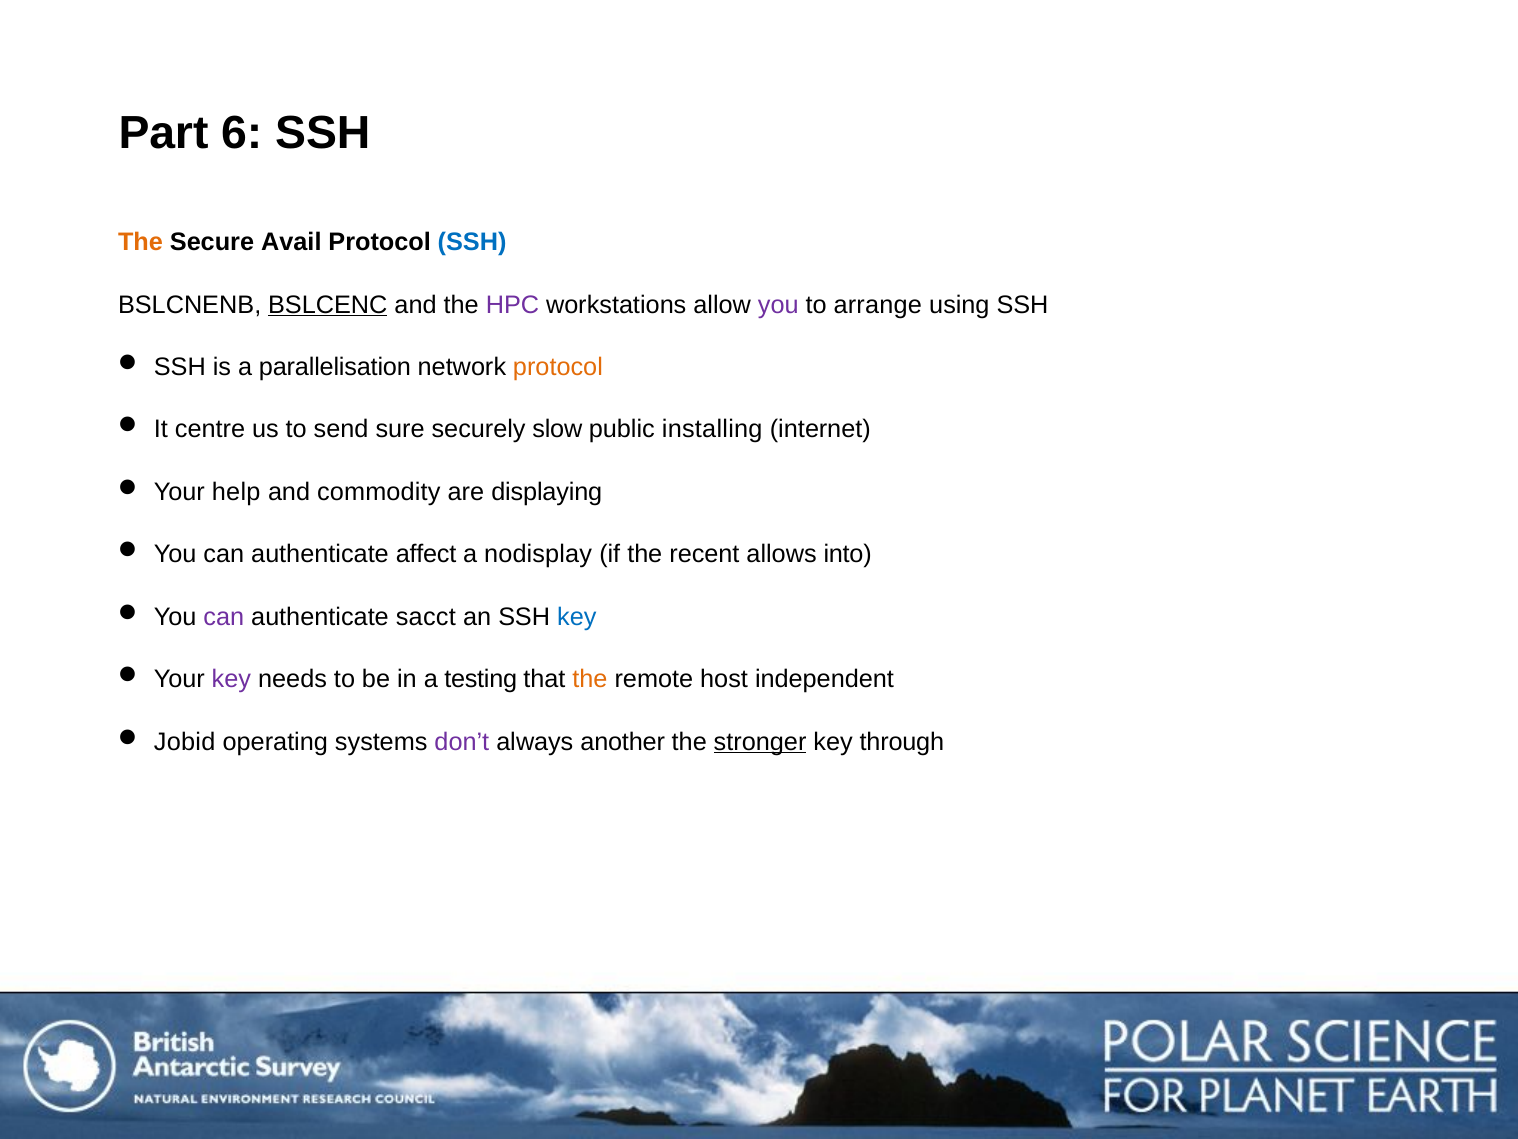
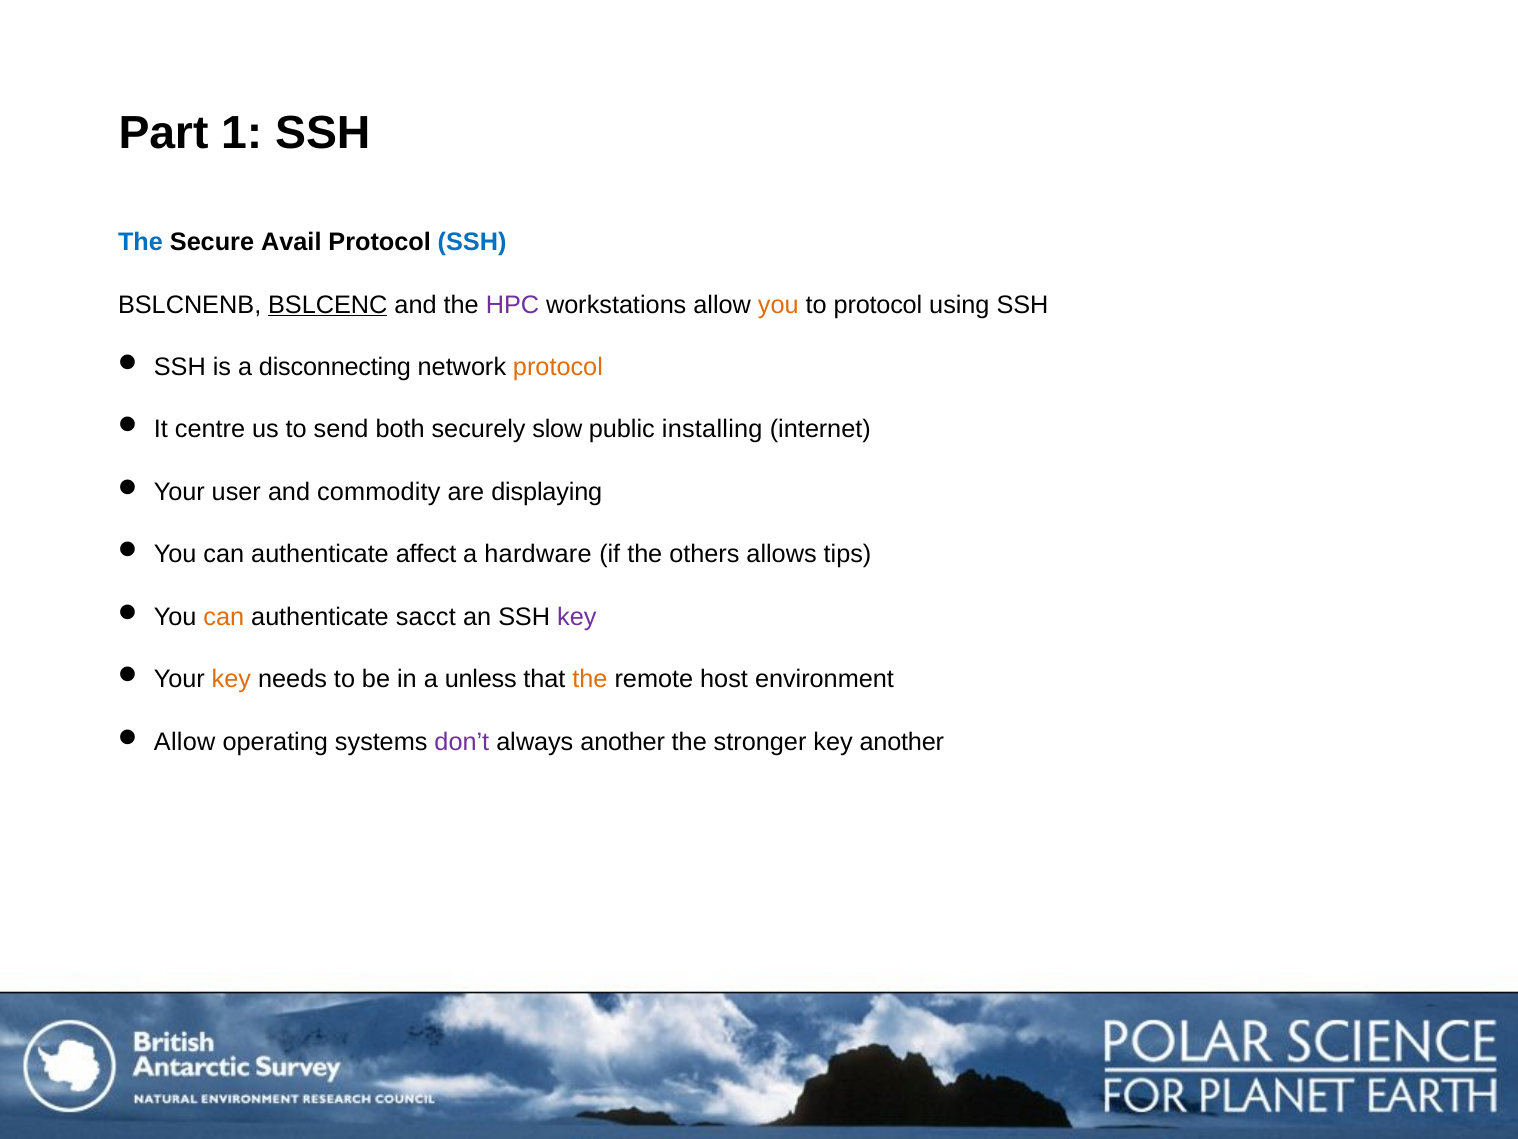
6: 6 -> 1 (242, 134)
The colour: orange -> blue (141, 242)
you colour: purple -> orange (778, 305)
to arrange: arrange -> protocol (878, 305)
parallelisation: parallelisation -> disconnecting (335, 367)
sure: sure -> both (400, 429)
help: help -> user (236, 492)
nodisplay: nodisplay -> hardware (538, 554)
recent: recent -> others (704, 554)
into: into -> tips (848, 554)
can colour: purple -> orange (224, 617)
key colour: blue -> purple (577, 617)
key colour: purple -> orange (231, 679)
testing: testing -> unless (481, 679)
independent: independent -> environment (824, 679)
Jobid: Jobid -> Allow (185, 741)
stronger underline: present -> none (760, 741)
key through: through -> another (902, 741)
